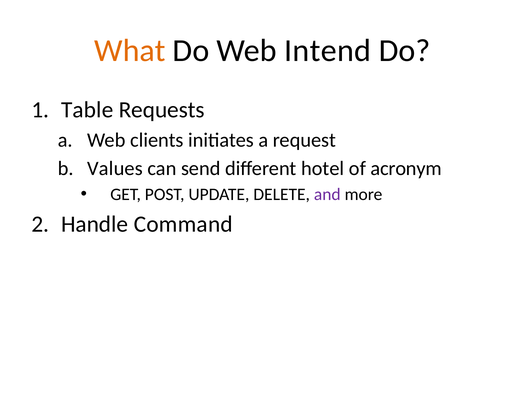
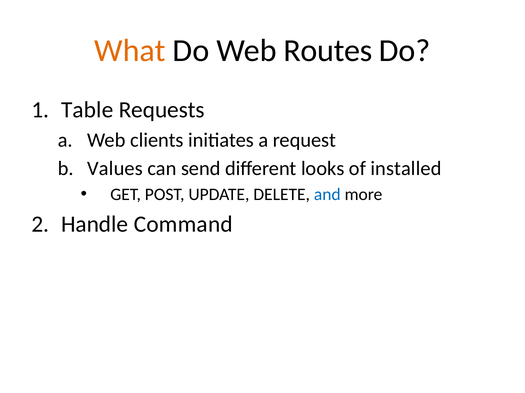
Intend: Intend -> Routes (328, 51)
hotel: hotel -> looks (323, 169)
acronym: acronym -> installed (406, 169)
and colour: purple -> blue (327, 195)
